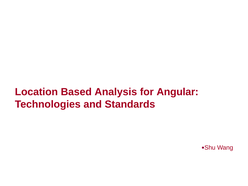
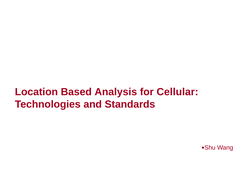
Angular: Angular -> Cellular (177, 92)
